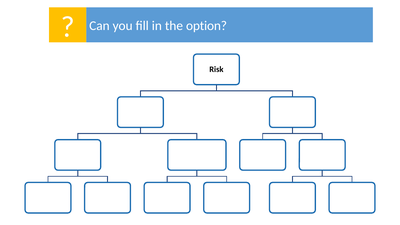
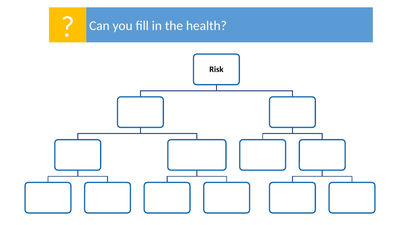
option: option -> health (206, 26)
